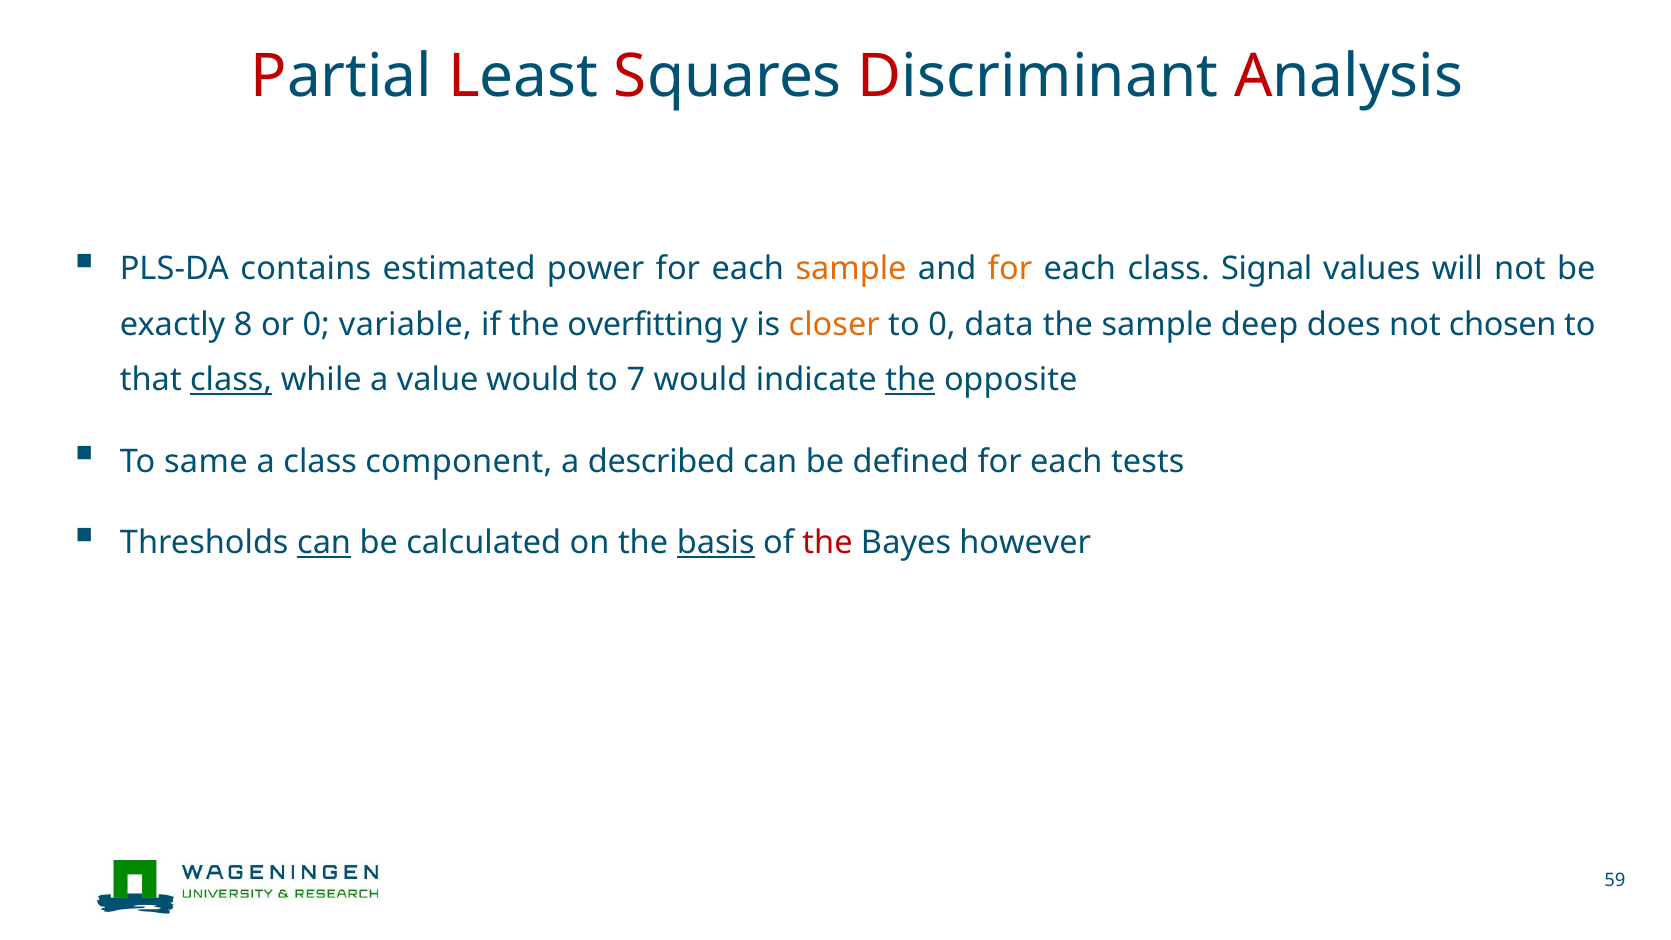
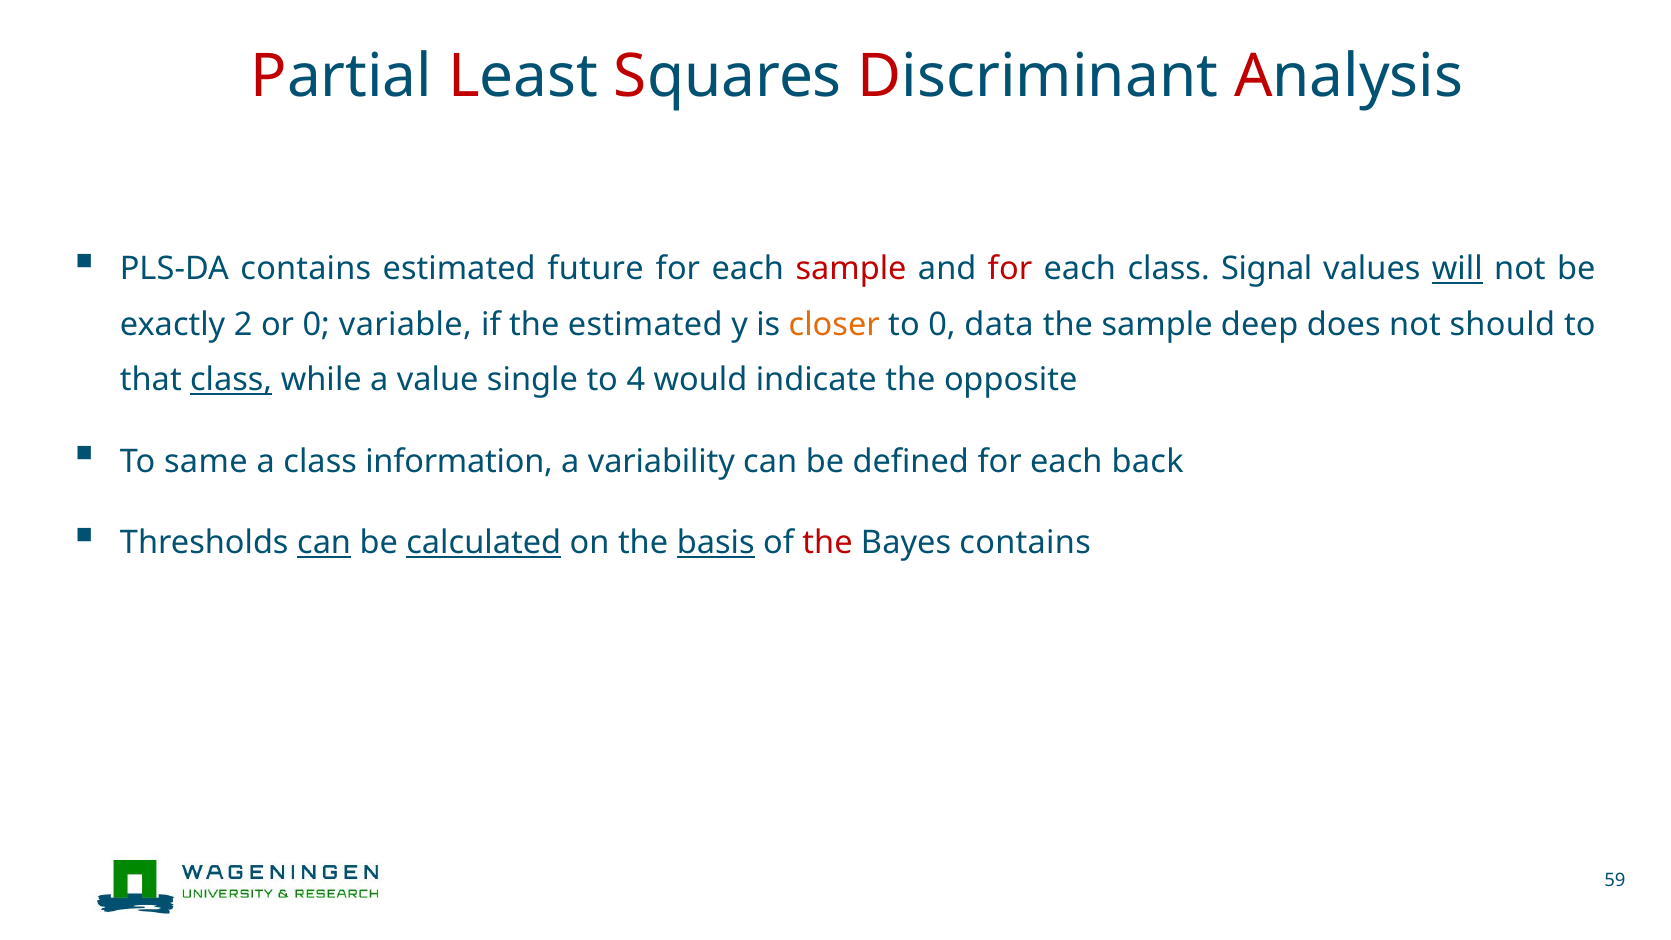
power: power -> future (596, 269)
sample colour: orange -> red (851, 269)
for colour: orange -> red (1010, 269)
will underline: none -> present (1457, 269)
8: 8 -> 2 (243, 324)
the overfitting: overfitting -> estimated (645, 324)
chosen: chosen -> should (1502, 324)
value would: would -> single (532, 380)
7: 7 -> 4 (636, 380)
the underline: present -> none (910, 380)
component: component -> information (459, 461)
described: described -> variability (661, 461)
tests: tests -> back (1148, 461)
calculated underline: none -> present (484, 543)
Bayes however: however -> contains (1025, 543)
